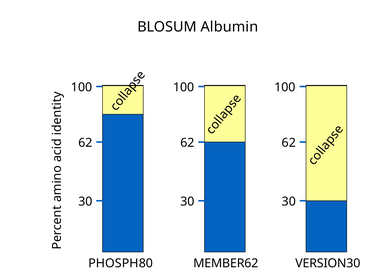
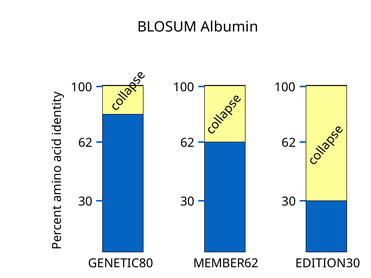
PHOSPH80: PHOSPH80 -> GENETIC80 (121, 264)
VERSION30: VERSION30 -> EDITION30 (328, 264)
